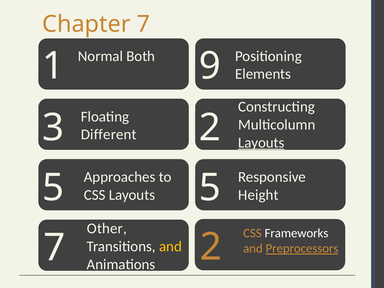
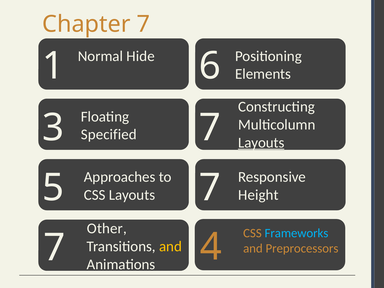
Both: Both -> Hide (141, 56)
9: 9 -> 6 (210, 66)
3 2: 2 -> 7 (210, 128)
Different: Different -> Specified (109, 135)
5 5: 5 -> 7 (210, 188)
Frameworks colour: white -> light blue (296, 233)
Preprocessors underline: present -> none (302, 248)
Animations 2: 2 -> 4 (211, 247)
